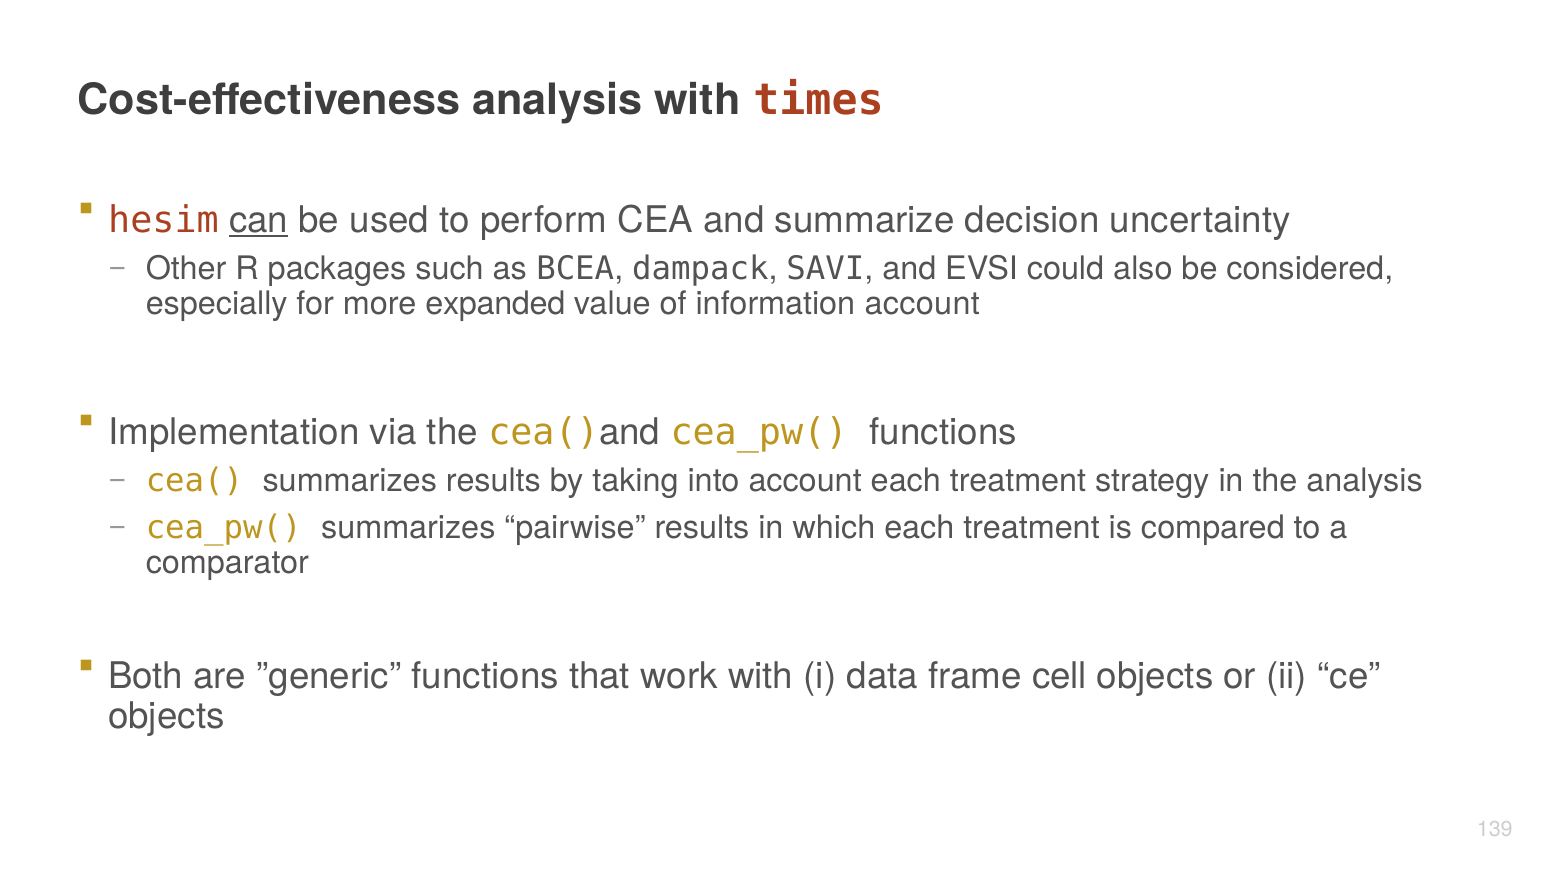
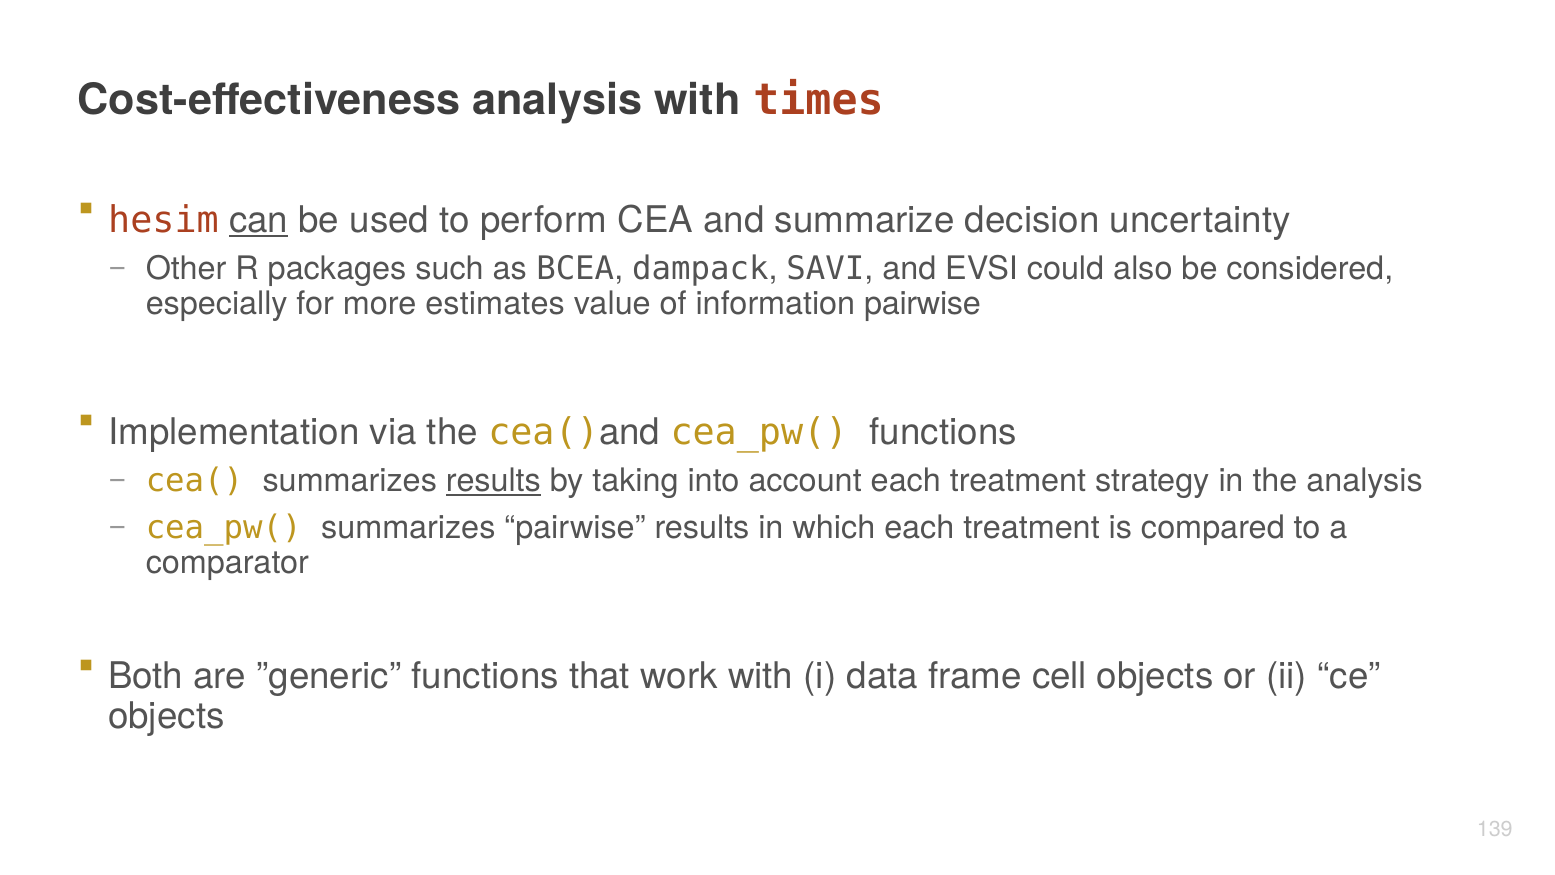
expanded: expanded -> estimates (495, 304)
information account: account -> pairwise (923, 304)
results underline: none -> present (493, 481)
